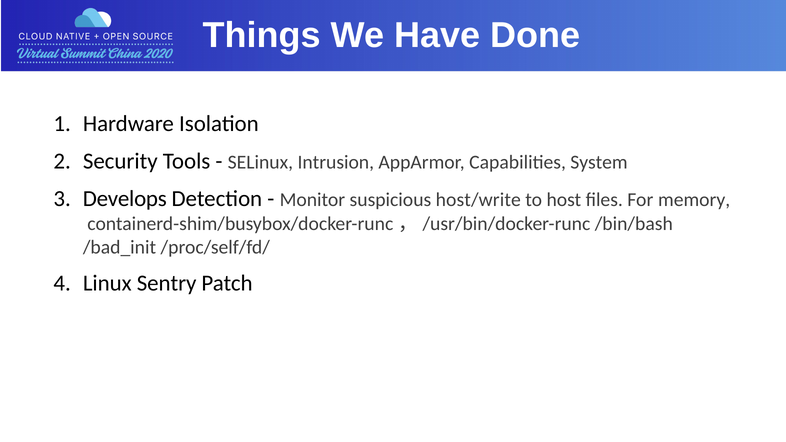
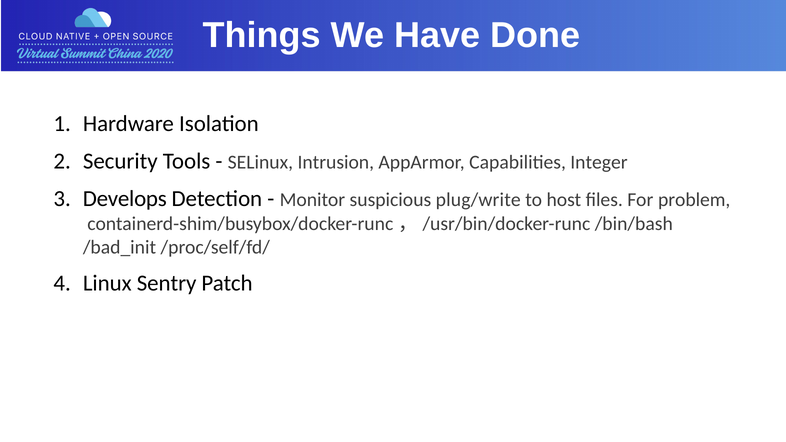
System: System -> Integer (599, 162)
host/write: host/write -> plug/write (478, 200)
memory: memory -> problem (694, 200)
